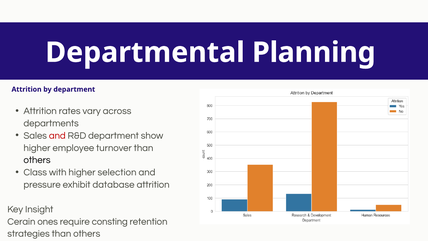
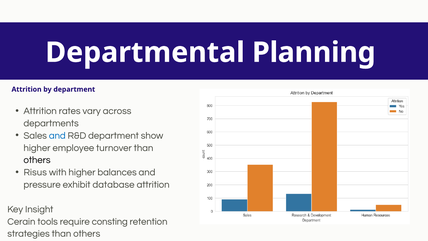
and colour: red -> blue (57, 135)
Class: Class -> Risus (35, 172)
selection: selection -> balances (117, 172)
ones: ones -> tools (48, 221)
